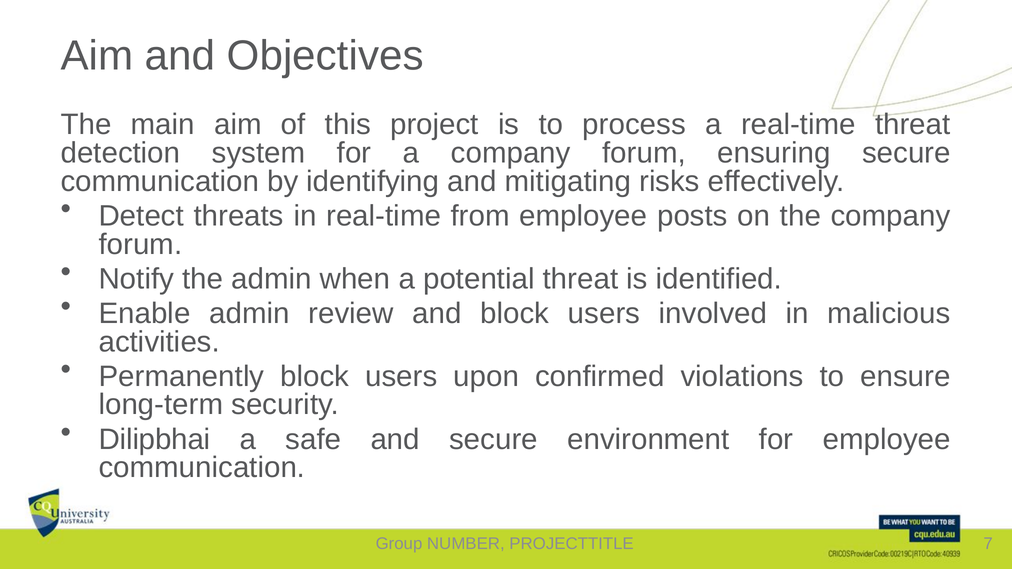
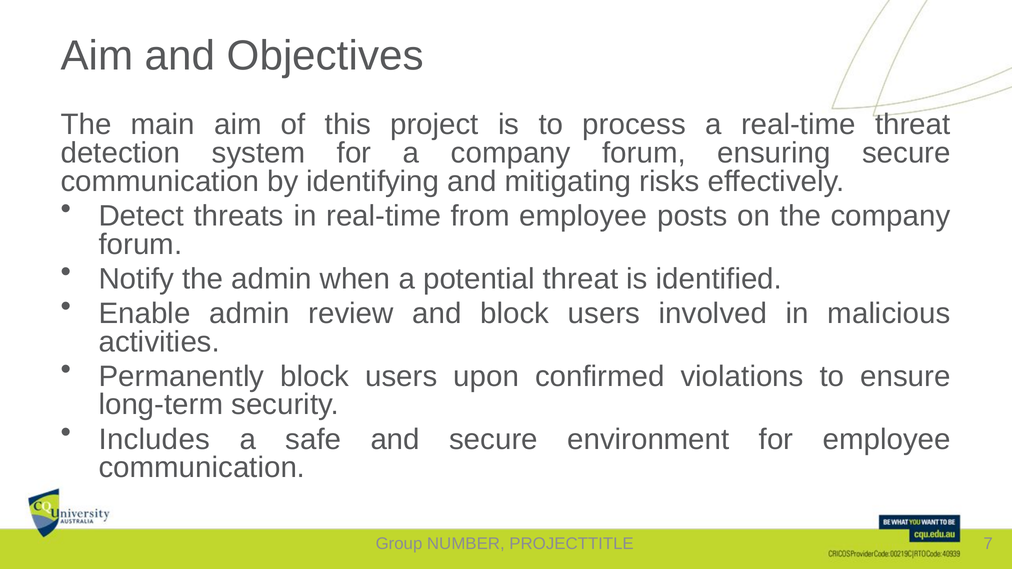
Dilipbhai: Dilipbhai -> Includes (154, 440)
